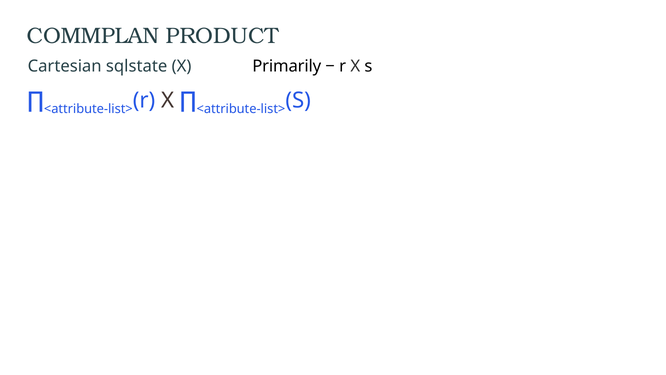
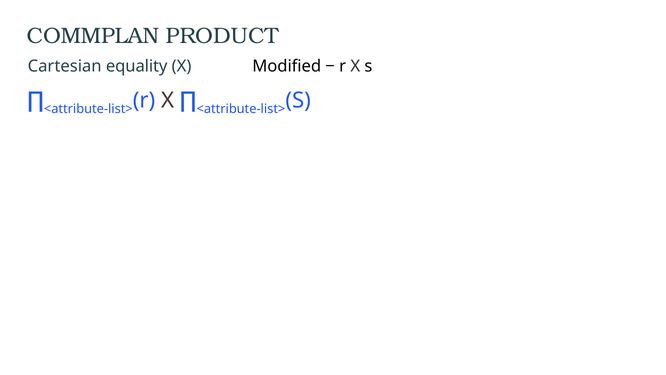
sqlstate: sqlstate -> equality (137, 66)
Primarily: Primarily -> Modified (287, 66)
